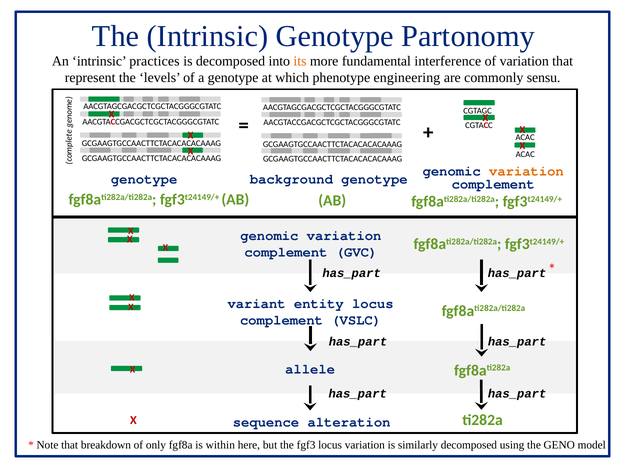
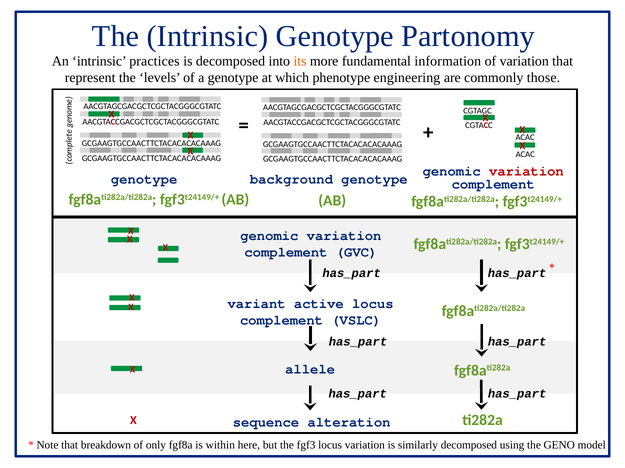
interference: interference -> information (448, 61)
sensu: sensu -> those (544, 78)
variation colour: orange -> red (526, 172)
entity: entity -> active (319, 304)
